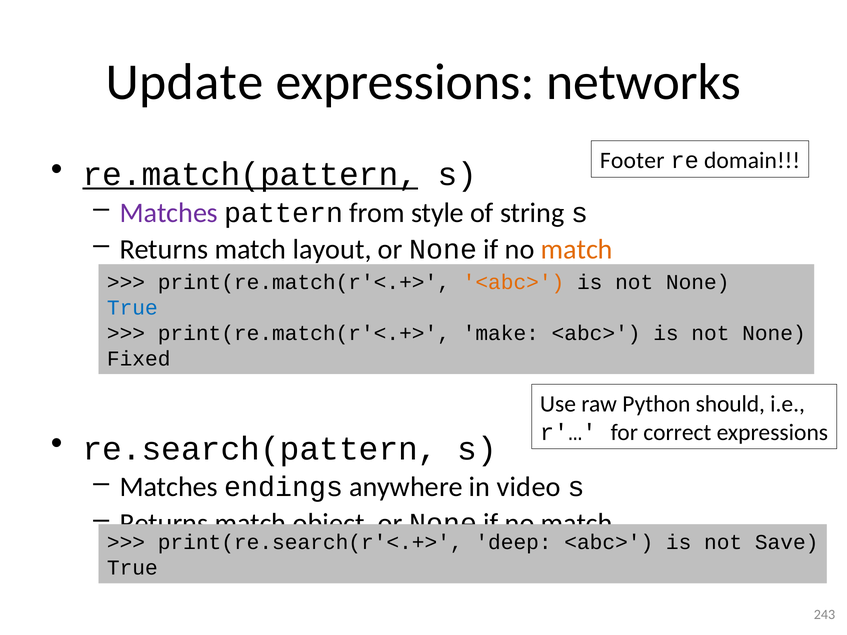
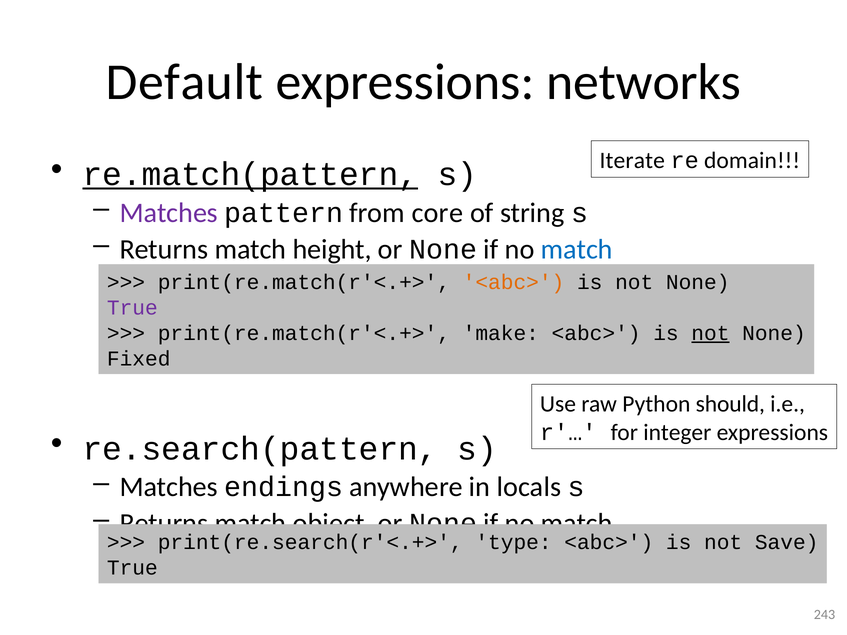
Update: Update -> Default (184, 82)
Footer: Footer -> Iterate (632, 161)
style: style -> core (437, 213)
layout: layout -> height (332, 249)
match colour: orange -> blue (577, 249)
True colour: blue -> purple (132, 308)
not underline: none -> present (710, 333)
correct: correct -> integer (677, 432)
video: video -> locals (529, 487)
deep: deep -> type (514, 543)
